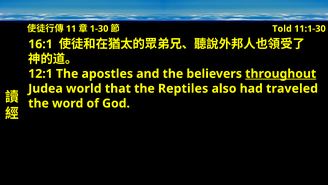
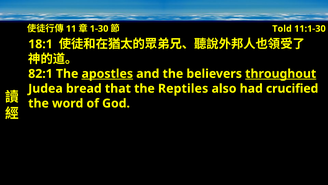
16:1: 16:1 -> 18:1 (40, 44)
12:1: 12:1 -> 82:1 (40, 74)
apostles underline: none -> present (107, 74)
world: world -> bread (84, 88)
traveled: traveled -> crucified (292, 88)
